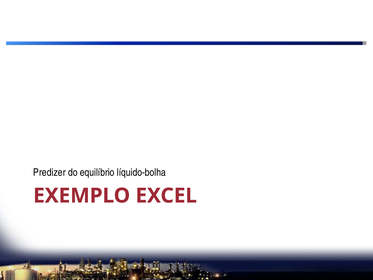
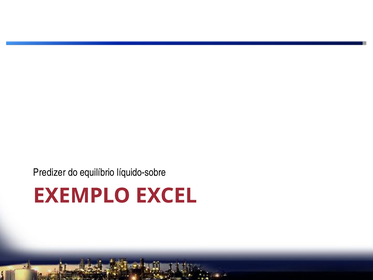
líquido-bolha: líquido-bolha -> líquido-sobre (141, 172)
